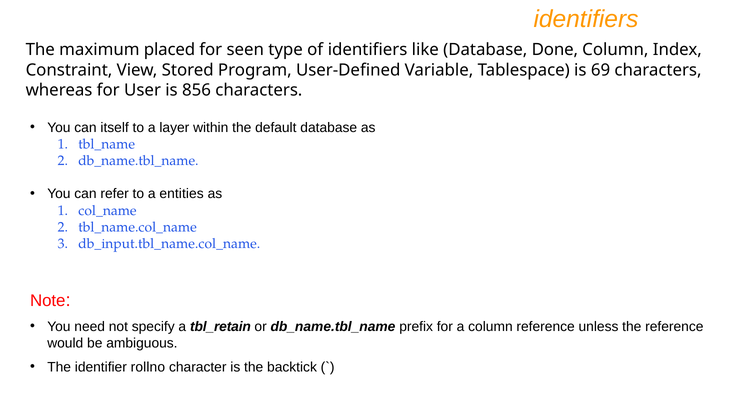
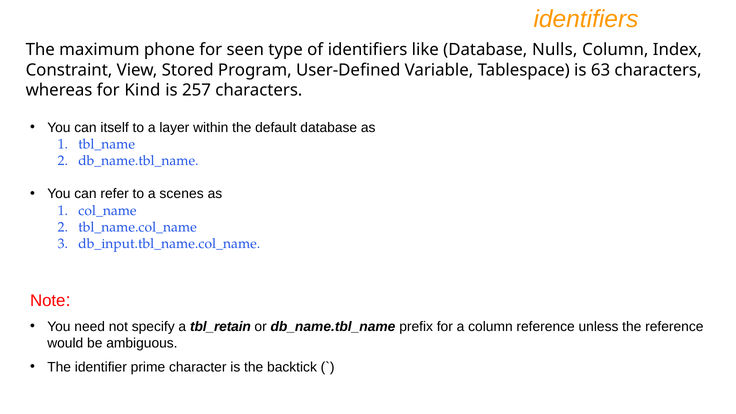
placed: placed -> phone (169, 50)
Done: Done -> Nulls (555, 50)
69: 69 -> 63 (601, 70)
User: User -> Kind (142, 90)
856: 856 -> 257 (196, 90)
entities: entities -> scenes (182, 194)
rollno: rollno -> prime (148, 367)
